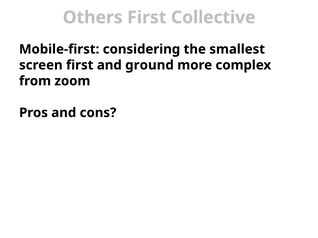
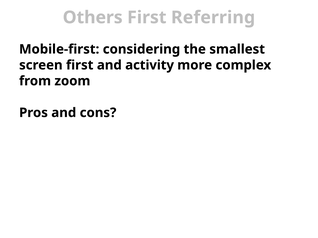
Collective: Collective -> Referring (213, 17)
ground: ground -> activity (150, 65)
